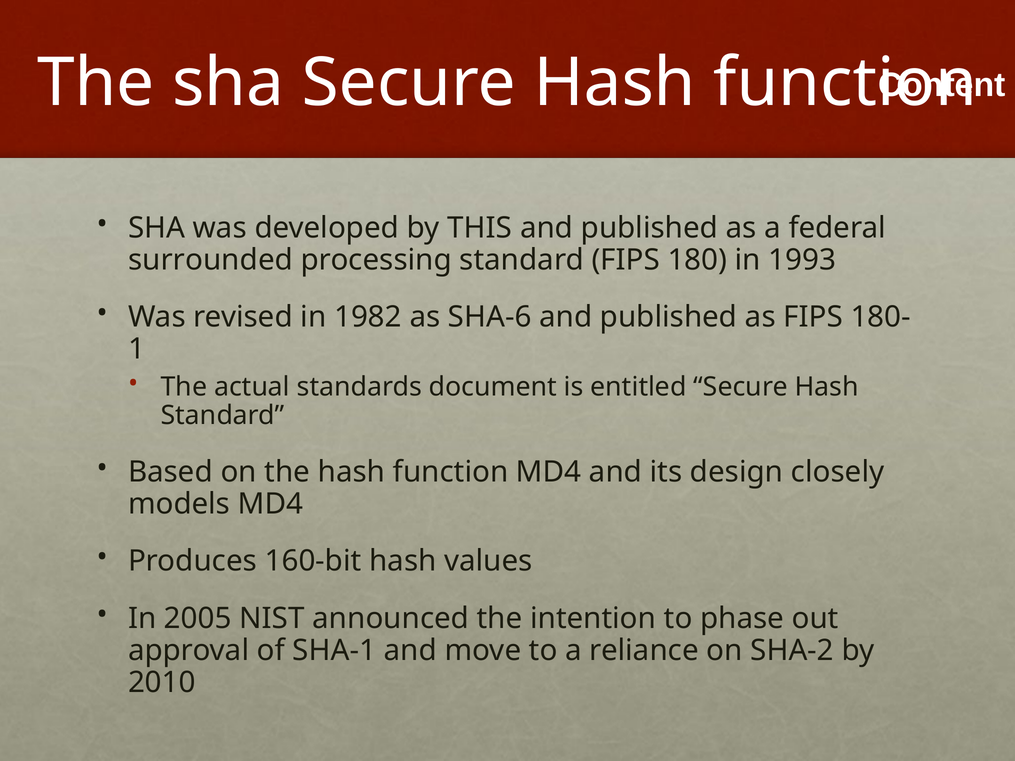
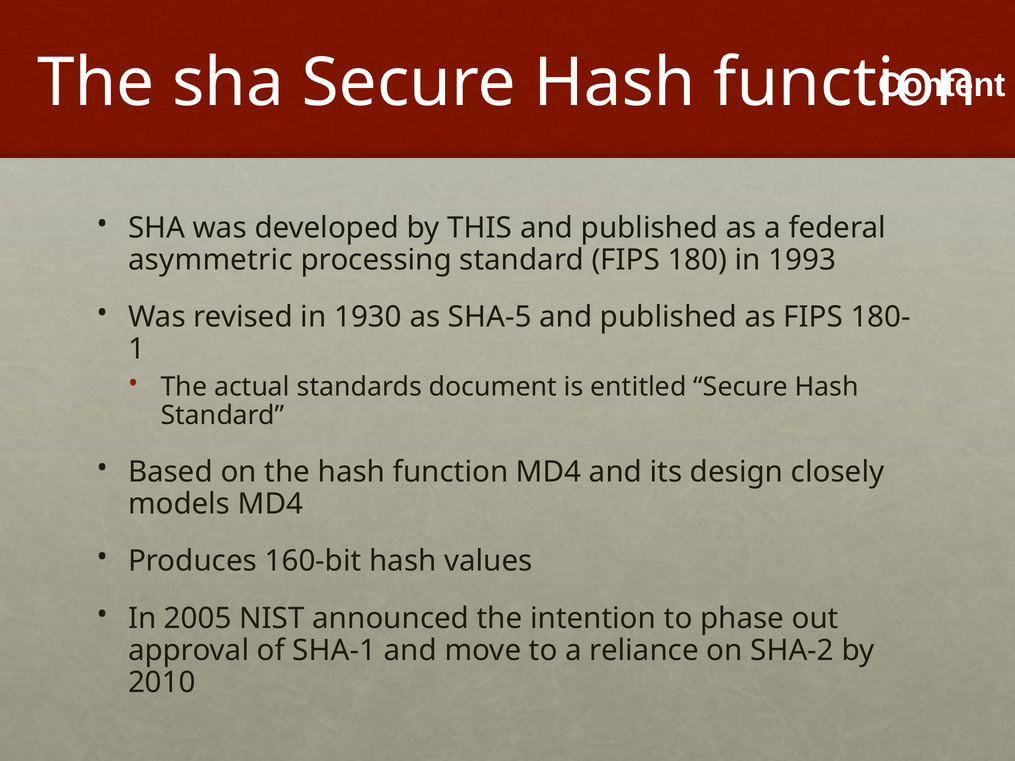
surrounded: surrounded -> asymmetric (210, 260)
1982: 1982 -> 1930 (368, 317)
SHA-6: SHA-6 -> SHA-5 (490, 317)
